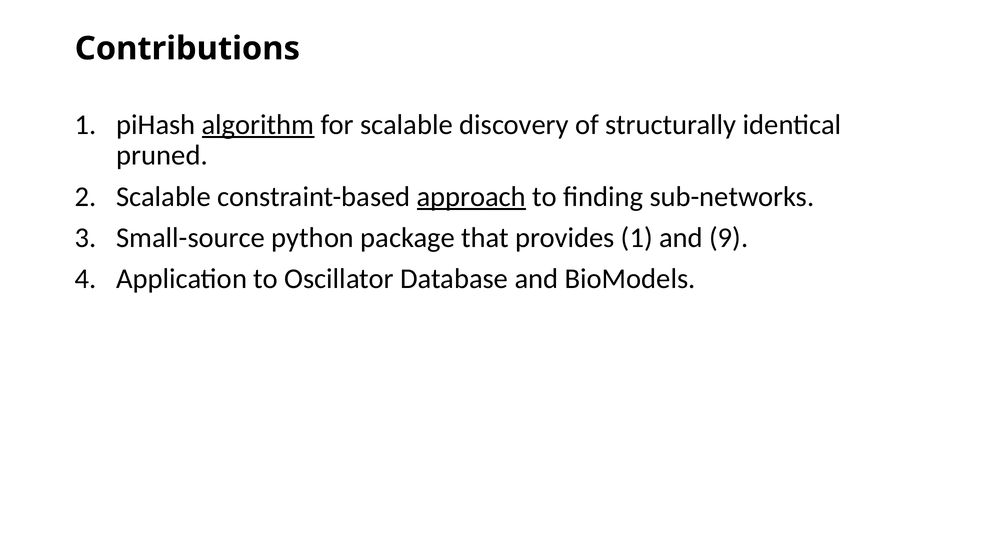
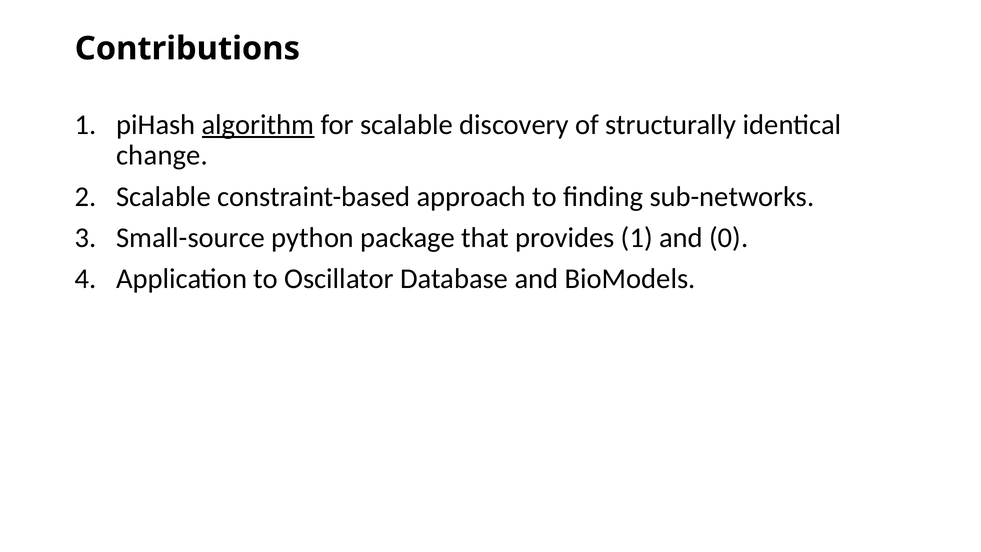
pruned: pruned -> change (162, 155)
approach underline: present -> none (471, 197)
9: 9 -> 0 (729, 238)
